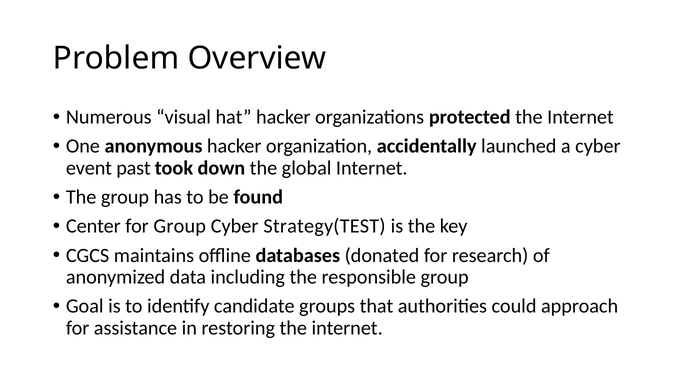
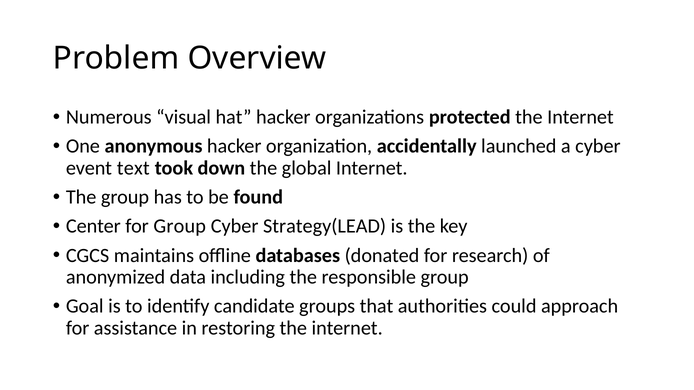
past: past -> text (133, 168)
Strategy(TEST: Strategy(TEST -> Strategy(LEAD (325, 226)
